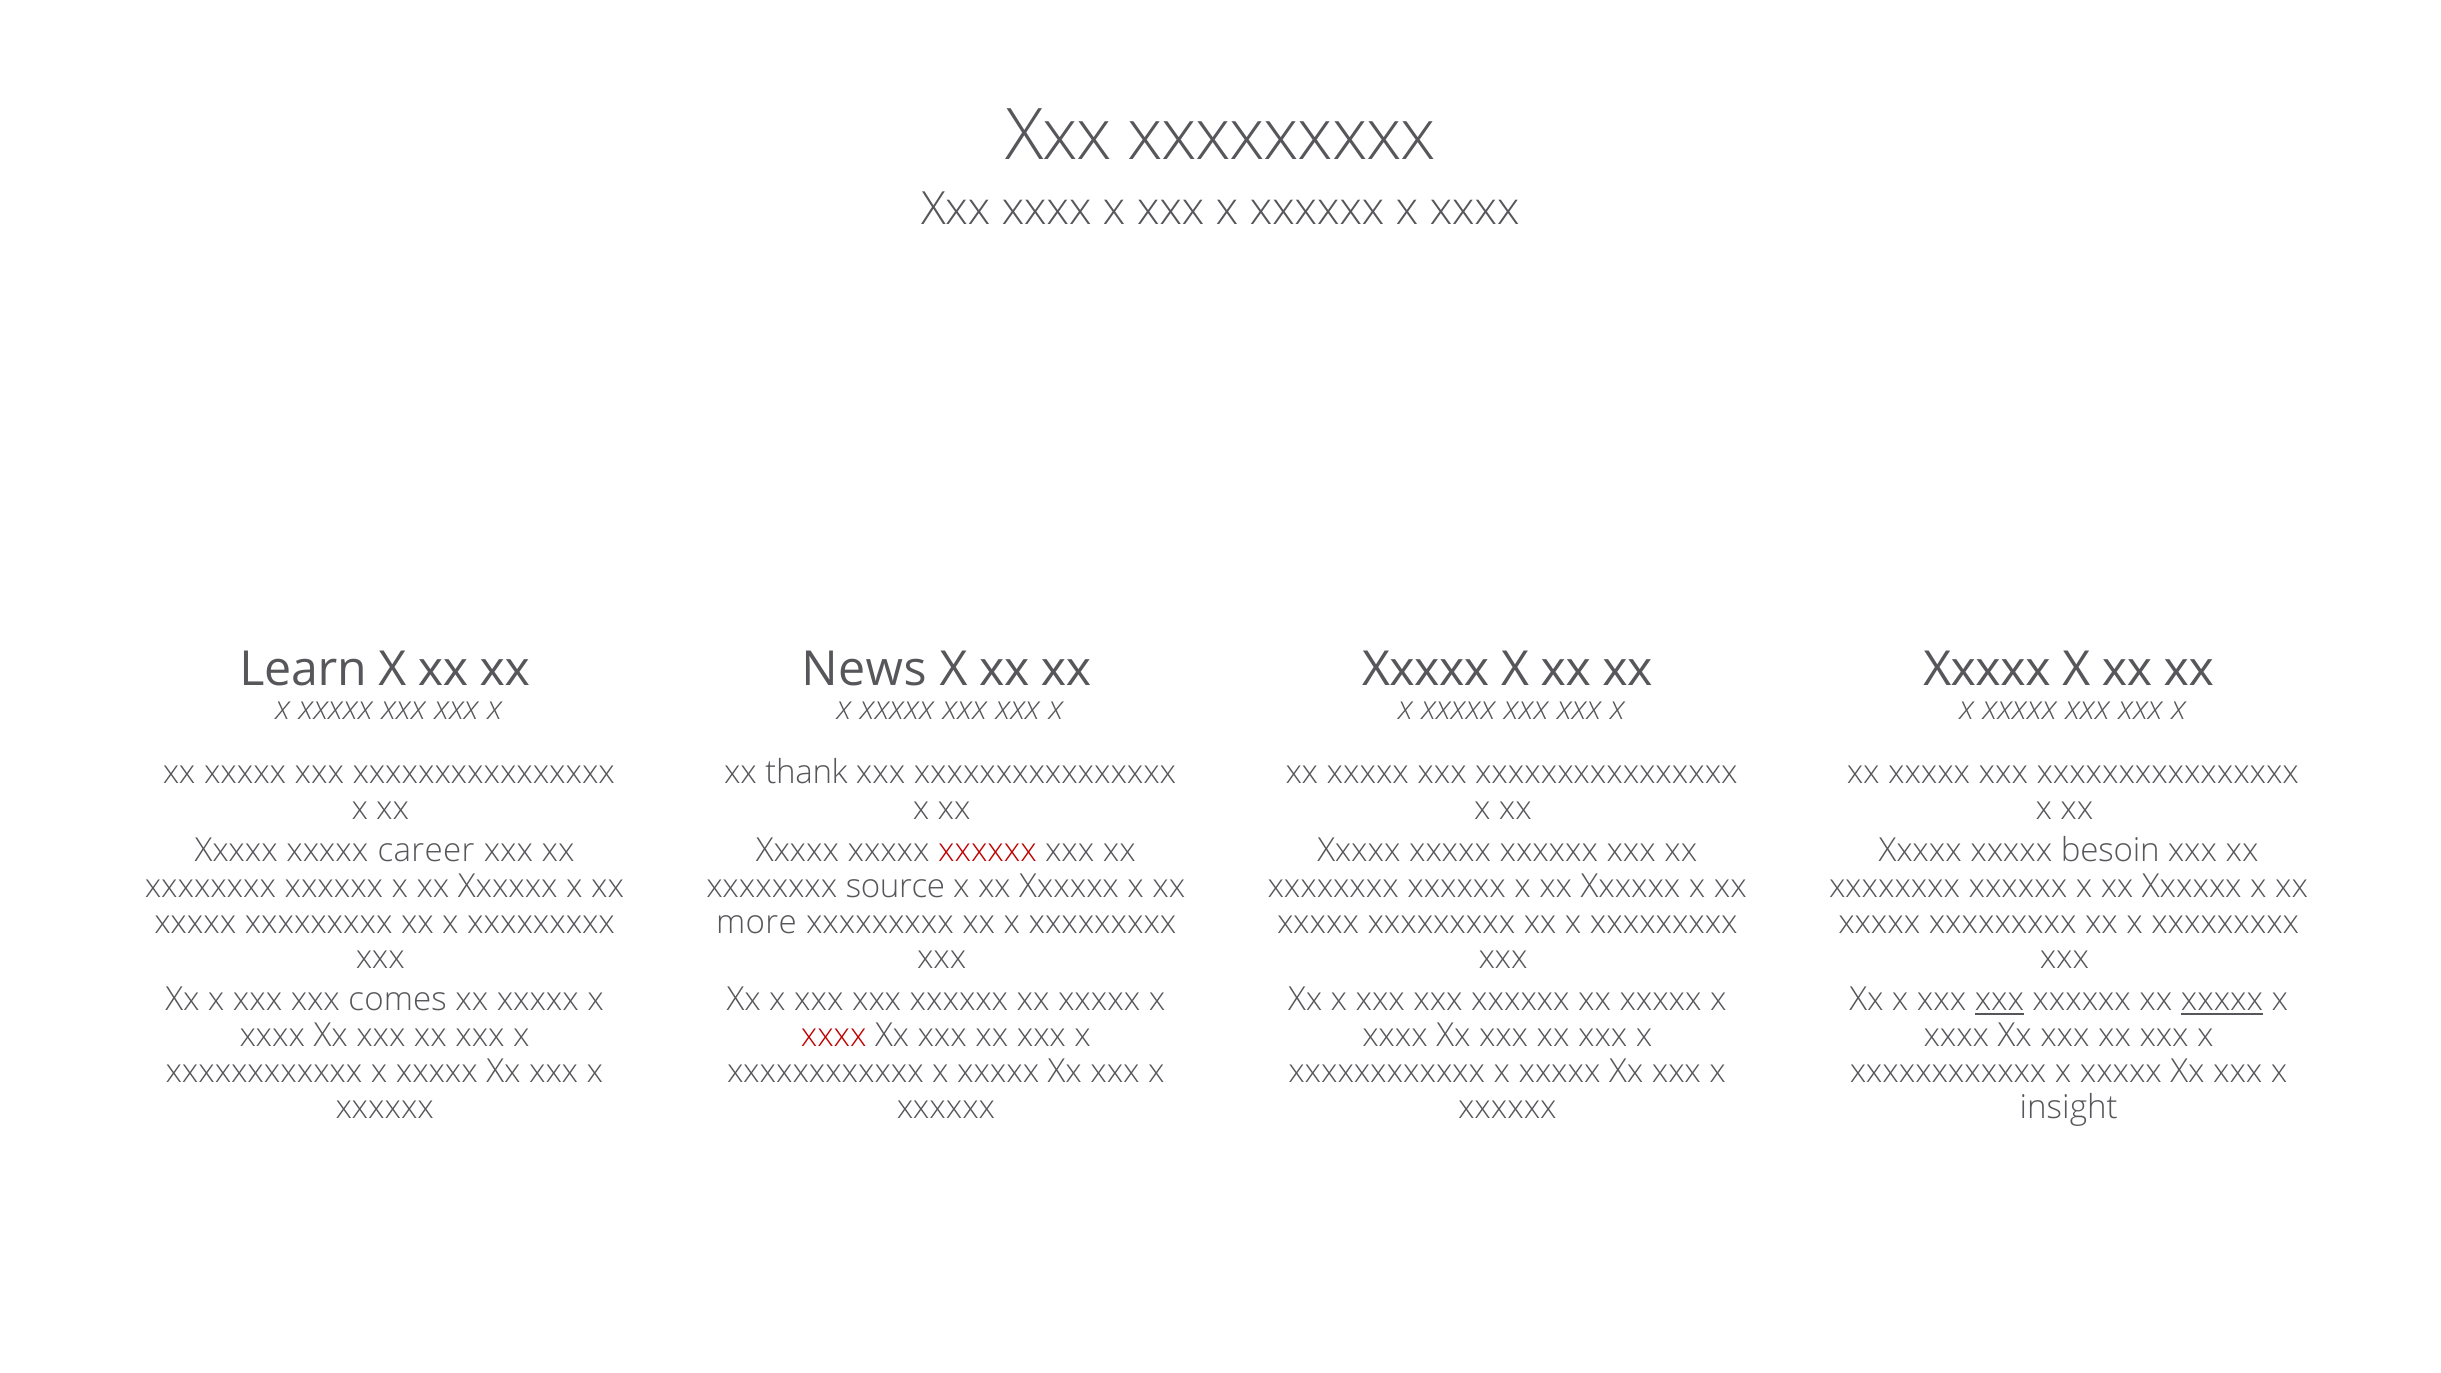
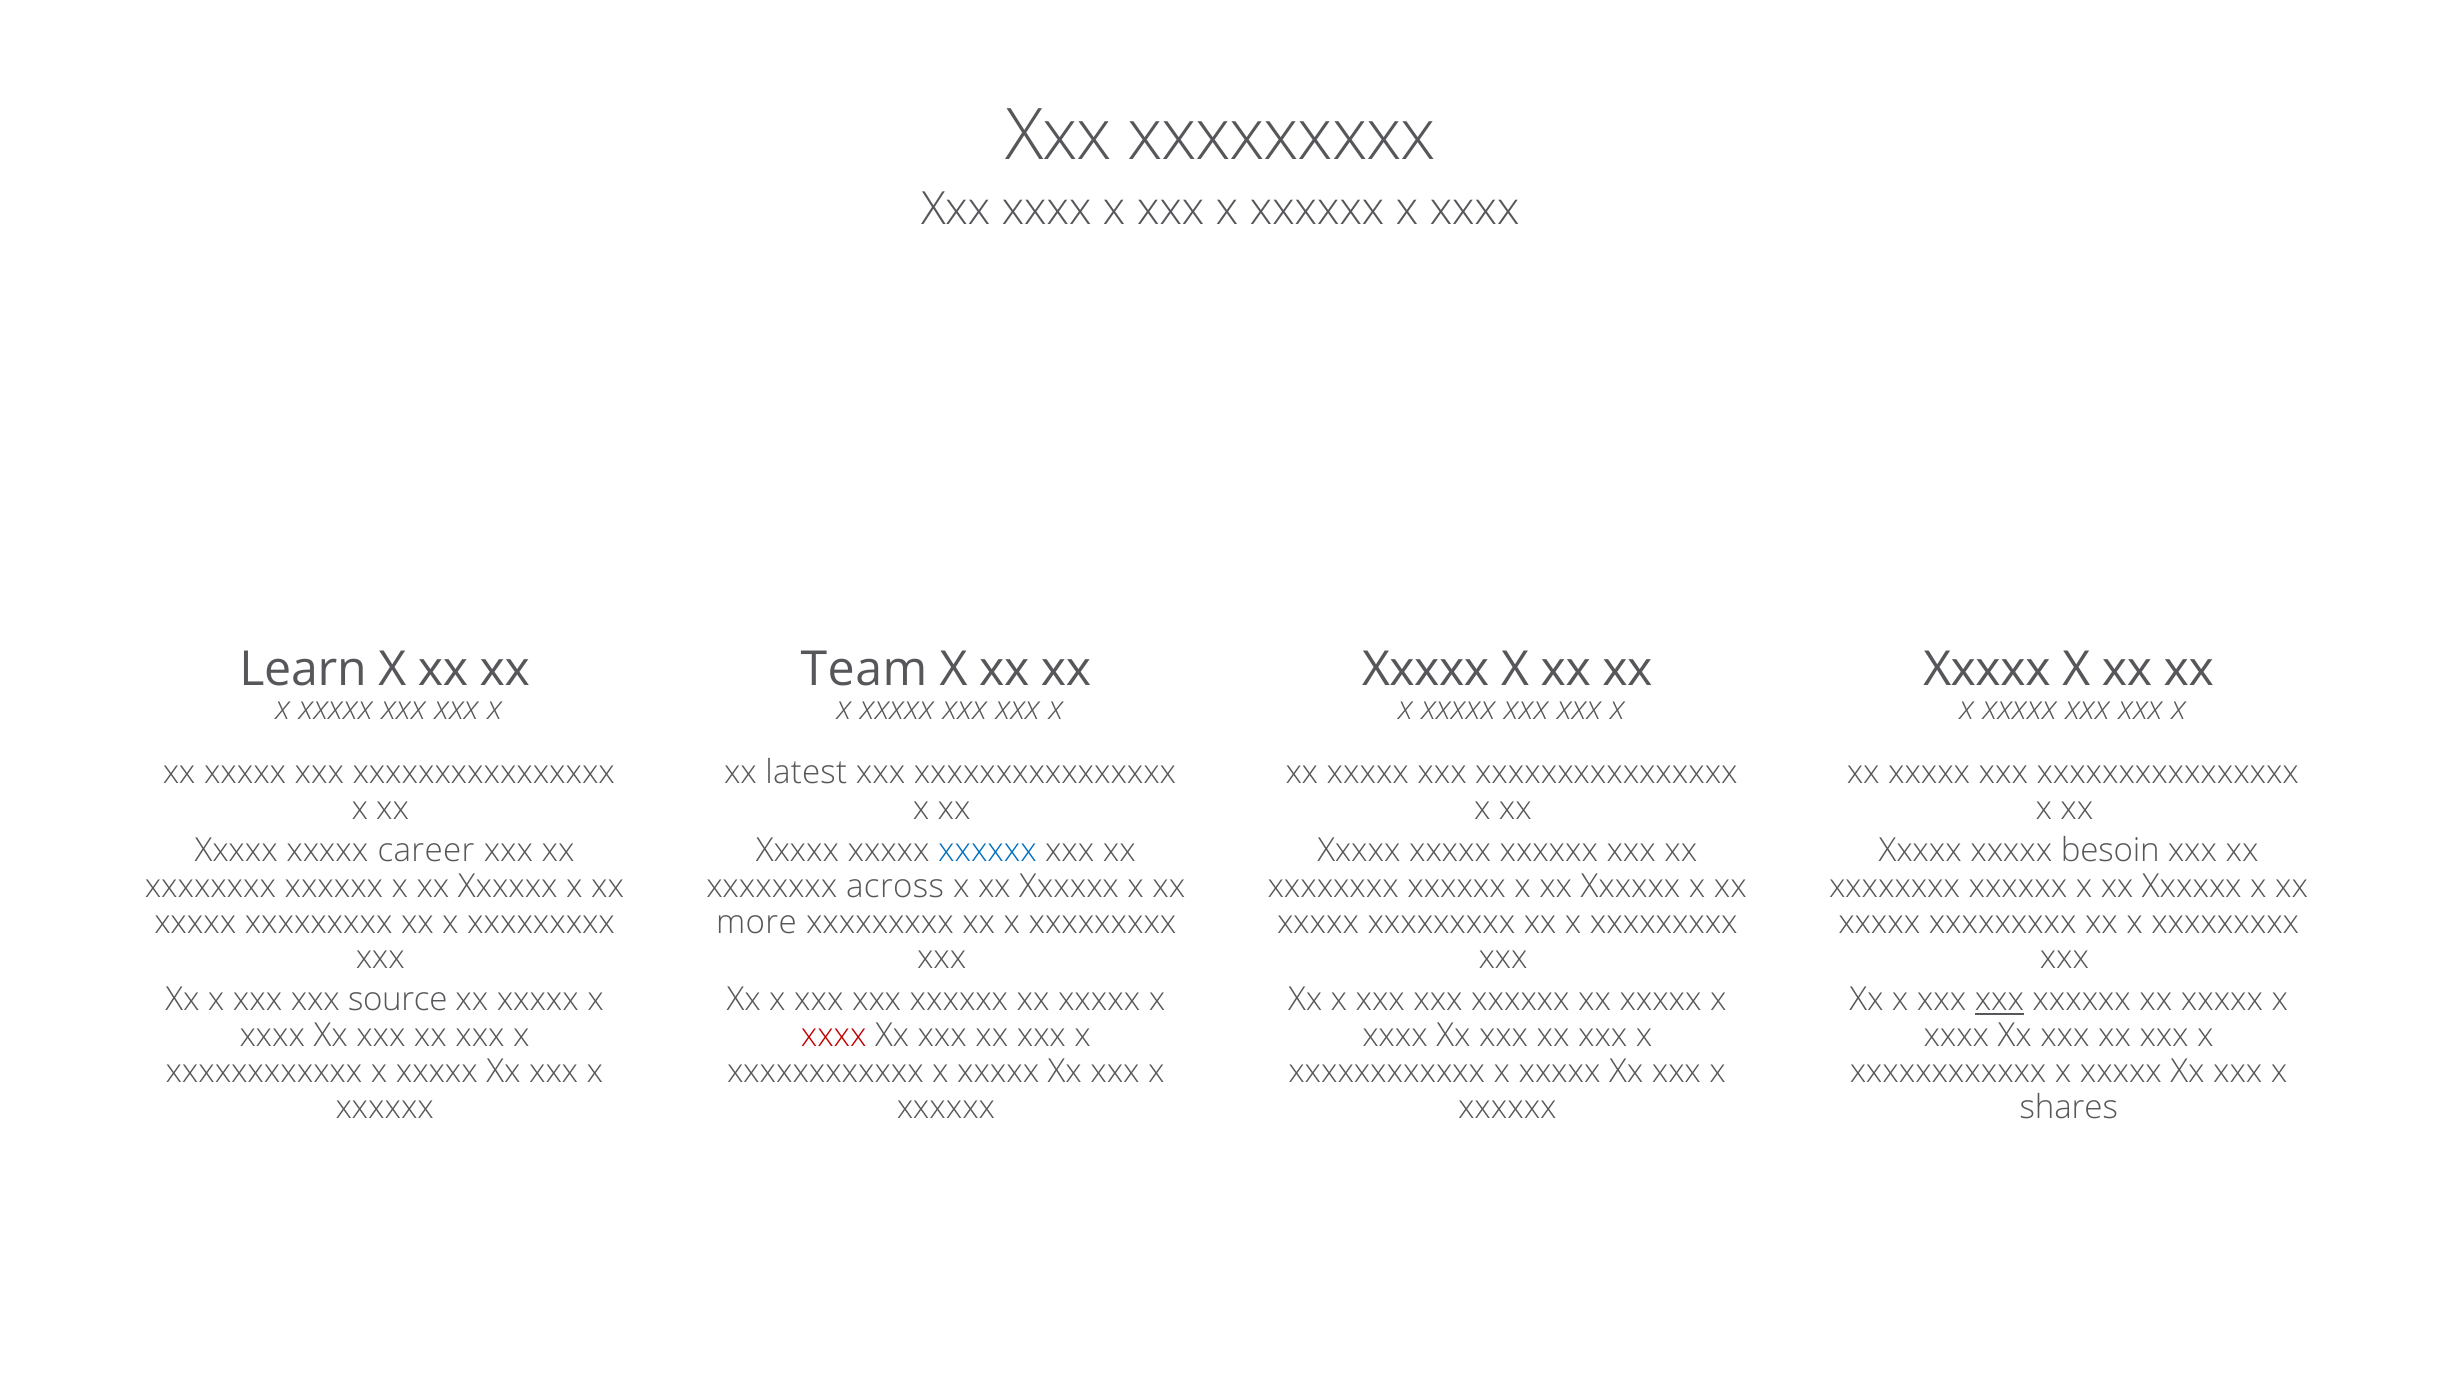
News: News -> Team (864, 670)
thank: thank -> latest (806, 773)
xxxxxx colour: red -> blue (988, 851)
source: source -> across (895, 886)
comes: comes -> source (398, 1000)
xxxxx underline: present -> none (2222, 1000)
insight: insight -> shares (2069, 1107)
